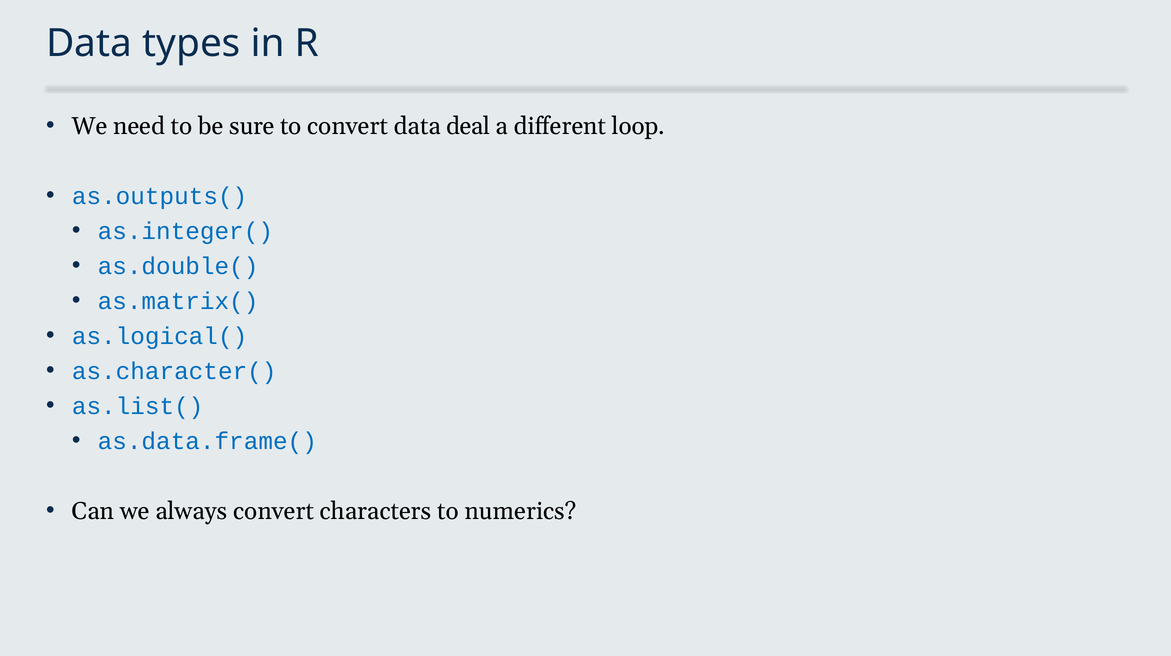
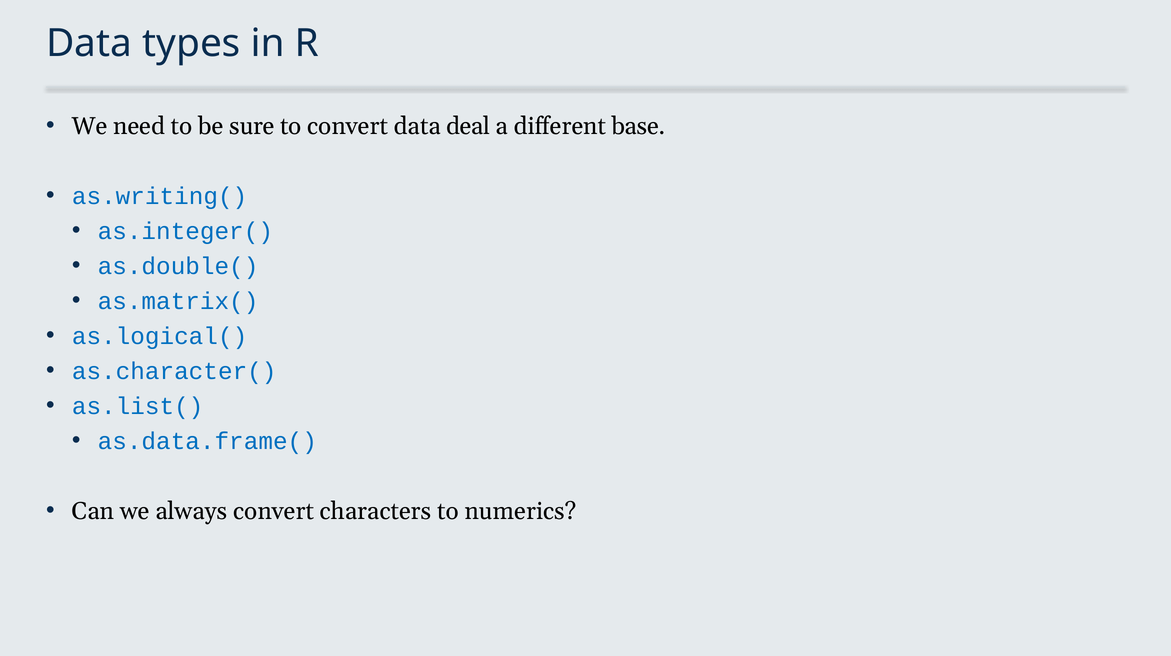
loop: loop -> base (638, 126)
as.outputs(: as.outputs( -> as.writing( (160, 196)
